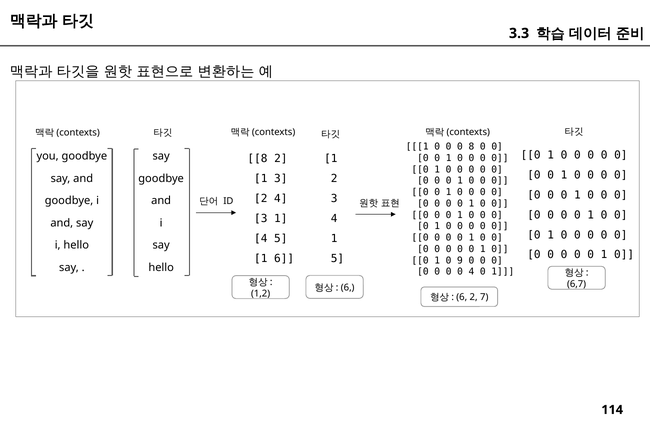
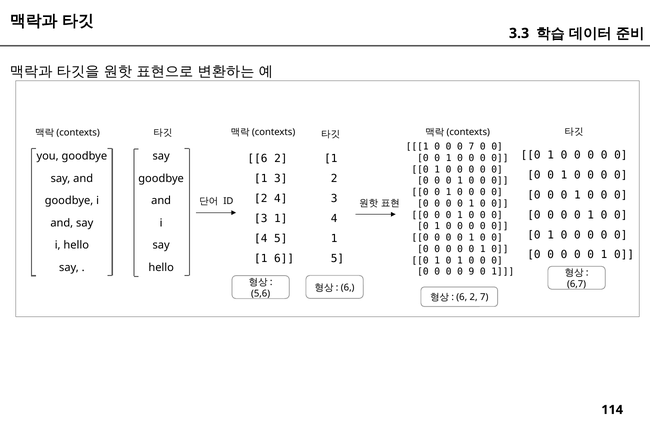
0 8: 8 -> 7 (471, 147)
8: 8 -> 6 (257, 159)
9: 9 -> 1 (460, 260)
0 4: 4 -> 9 (471, 272)
1,2: 1,2 -> 5,6 (261, 293)
